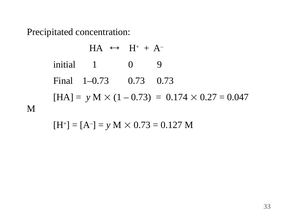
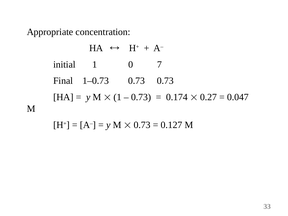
Precipitated: Precipitated -> Appropriate (50, 32)
9: 9 -> 7 (159, 64)
